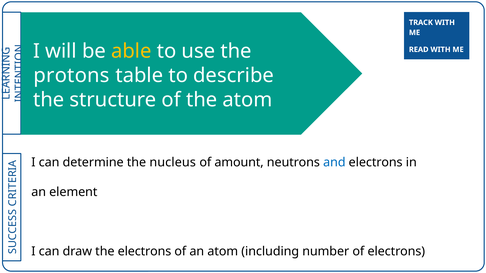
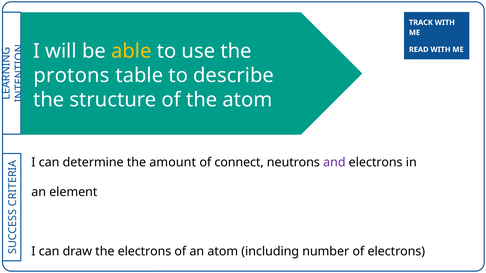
nucleus: nucleus -> amount (173, 162)
amount: amount -> connect (239, 162)
and colour: blue -> purple (334, 162)
